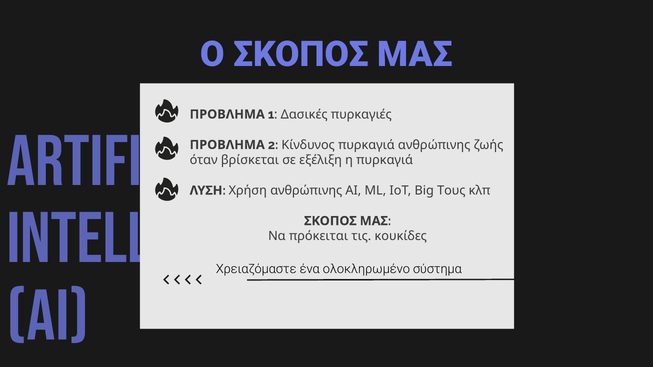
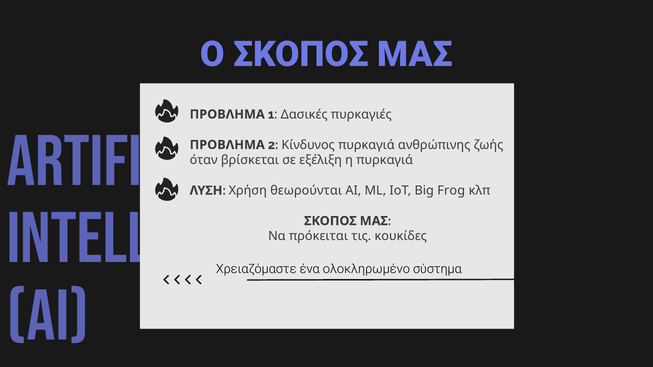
Χρήση ανθρώπινης: ανθρώπινης -> θεωρούνται (306, 191)
Τους: Τους -> Frog (451, 191)
